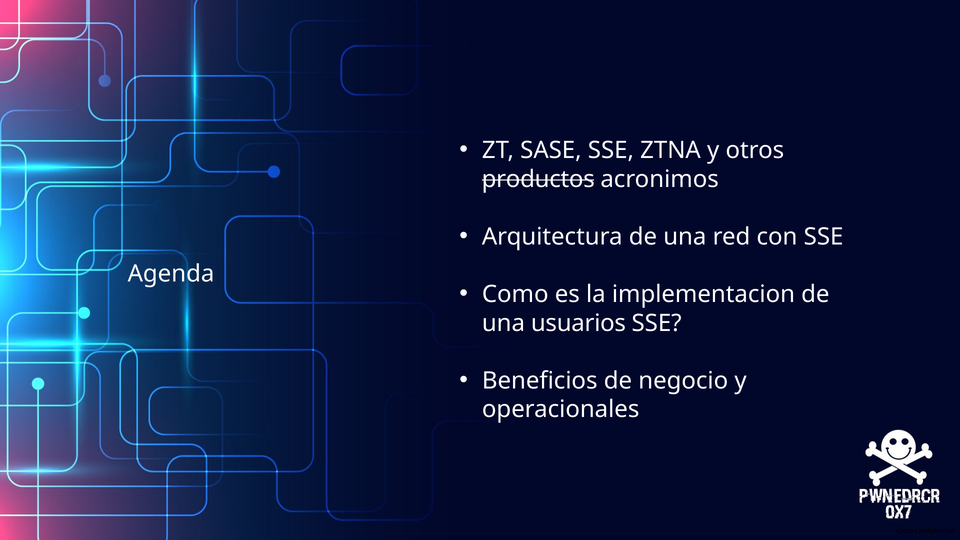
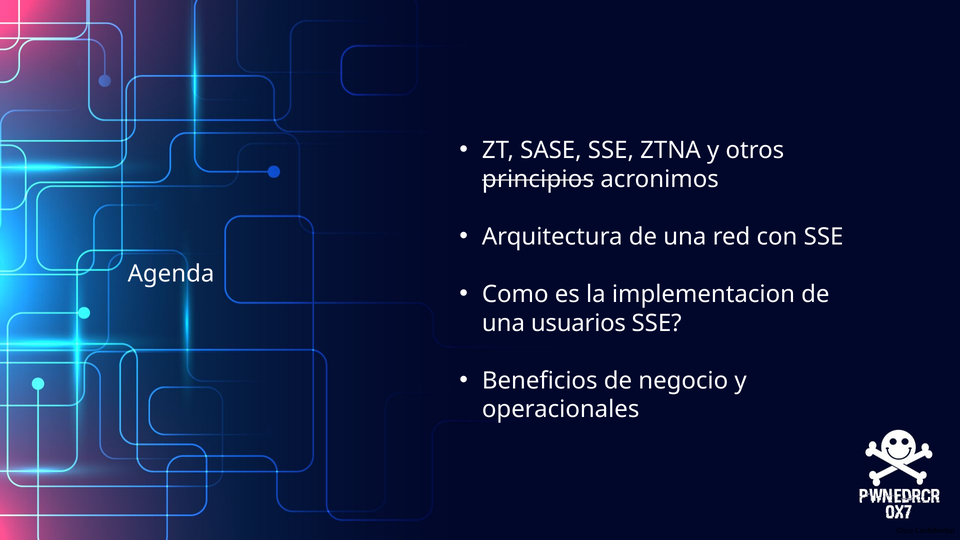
productos: productos -> principios (538, 179)
